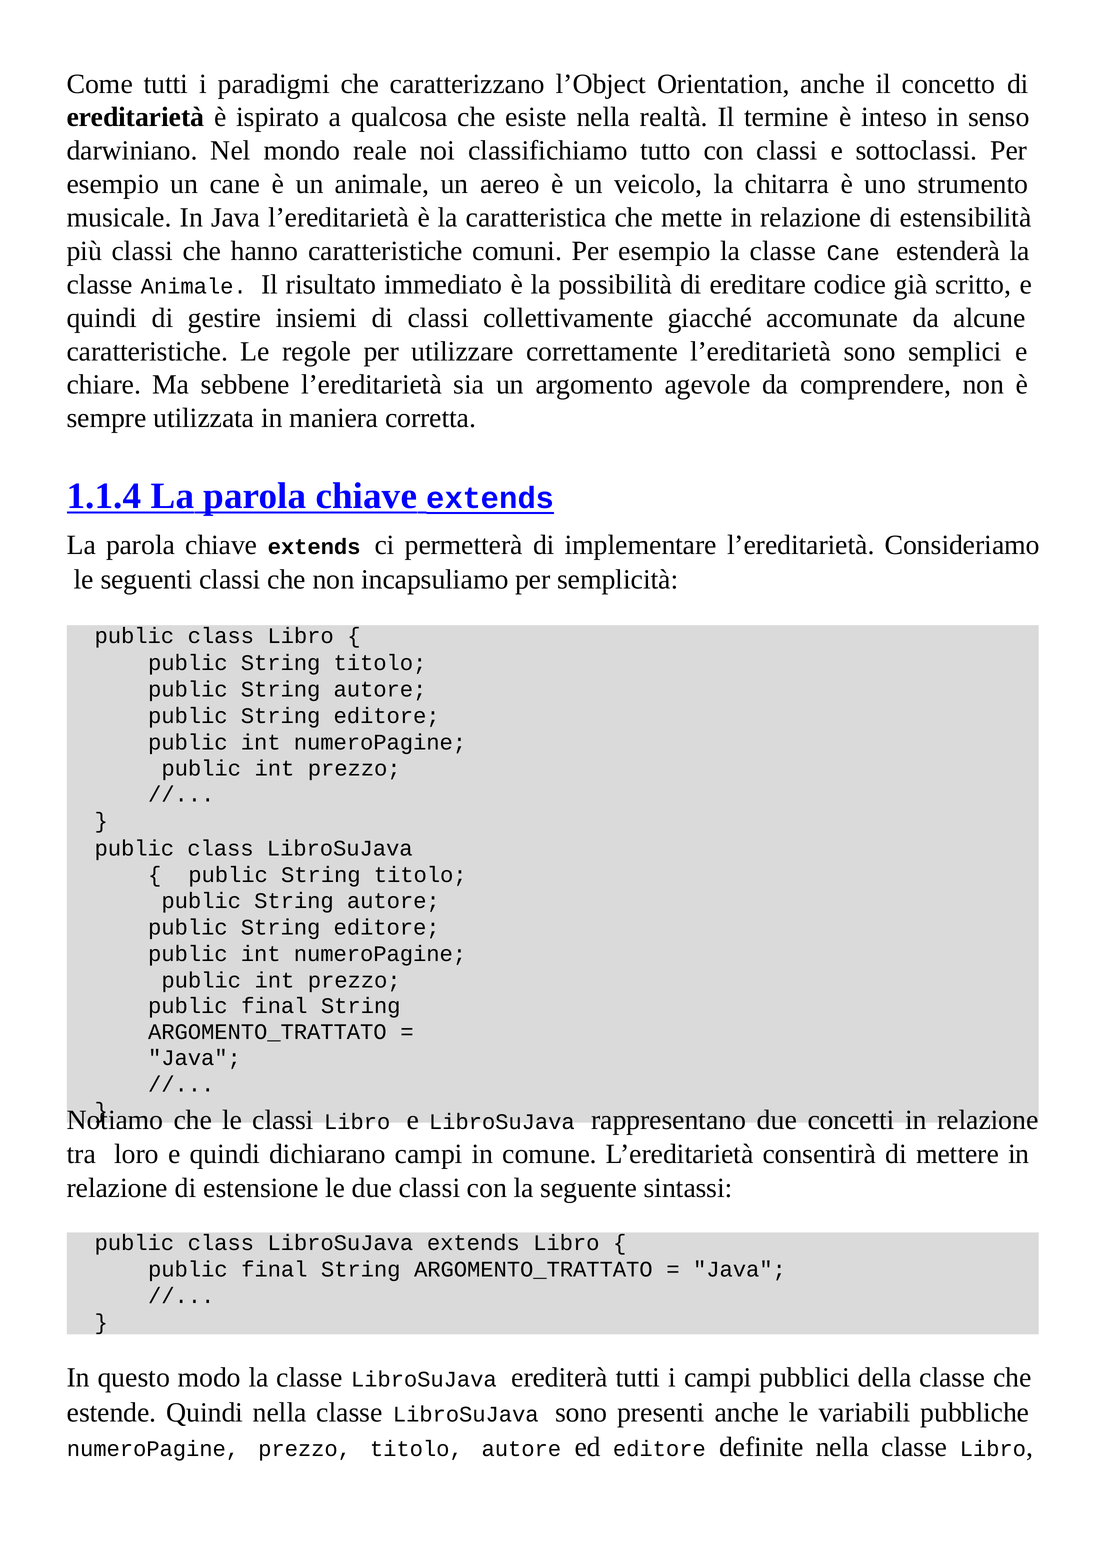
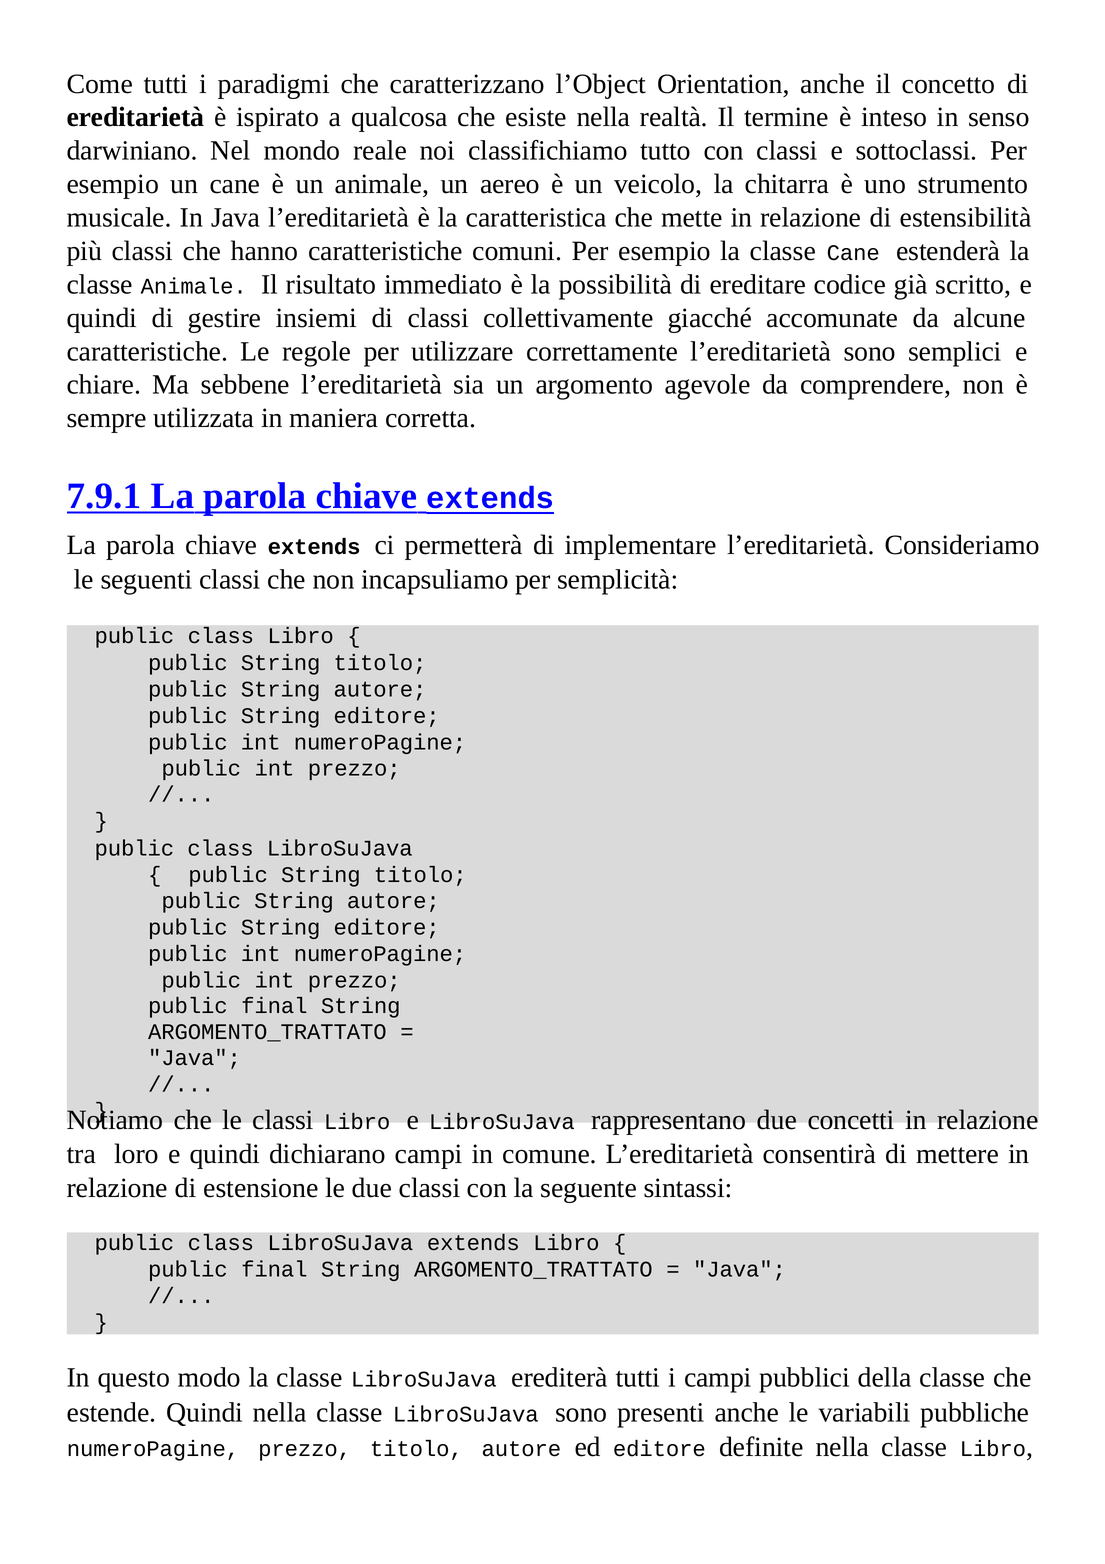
1.1.4: 1.1.4 -> 7.9.1 (104, 496)
